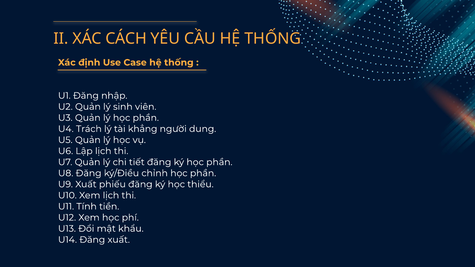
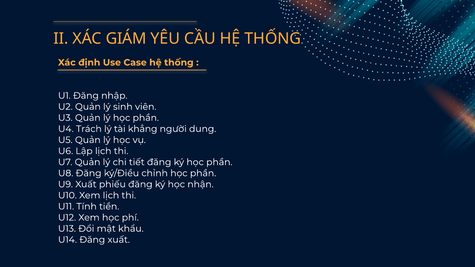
CÁCH: CÁCH -> GIÁM (126, 38)
thiểu: thiểu -> nhận (200, 184)
